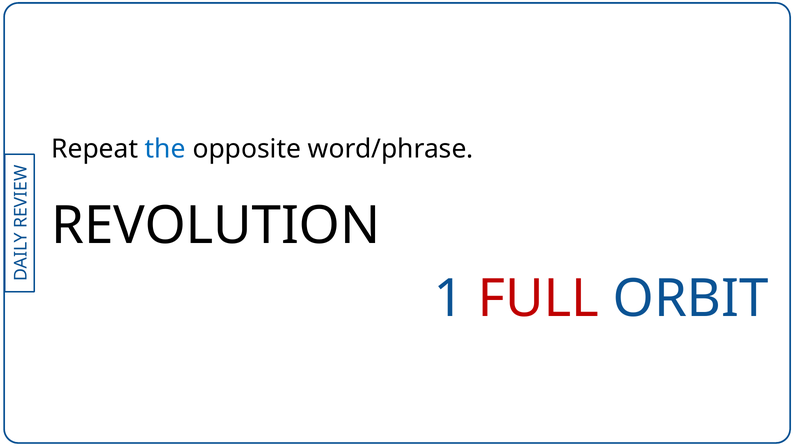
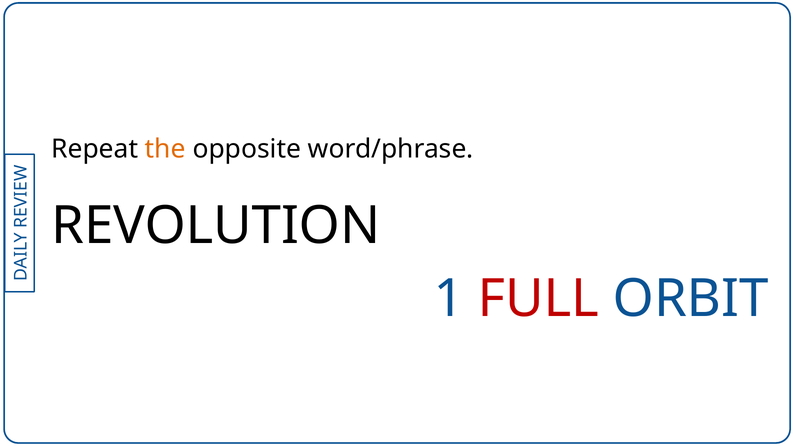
the colour: blue -> orange (165, 149)
